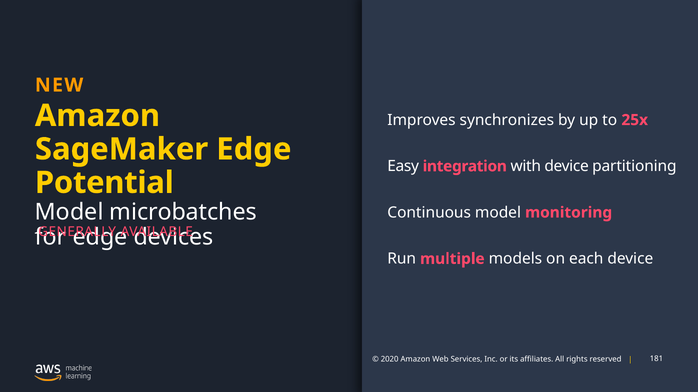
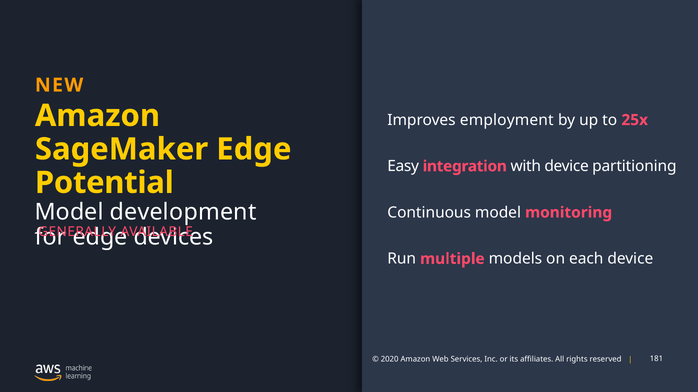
synchronizes: synchronizes -> employment (507, 120)
microbatches: microbatches -> development (183, 212)
